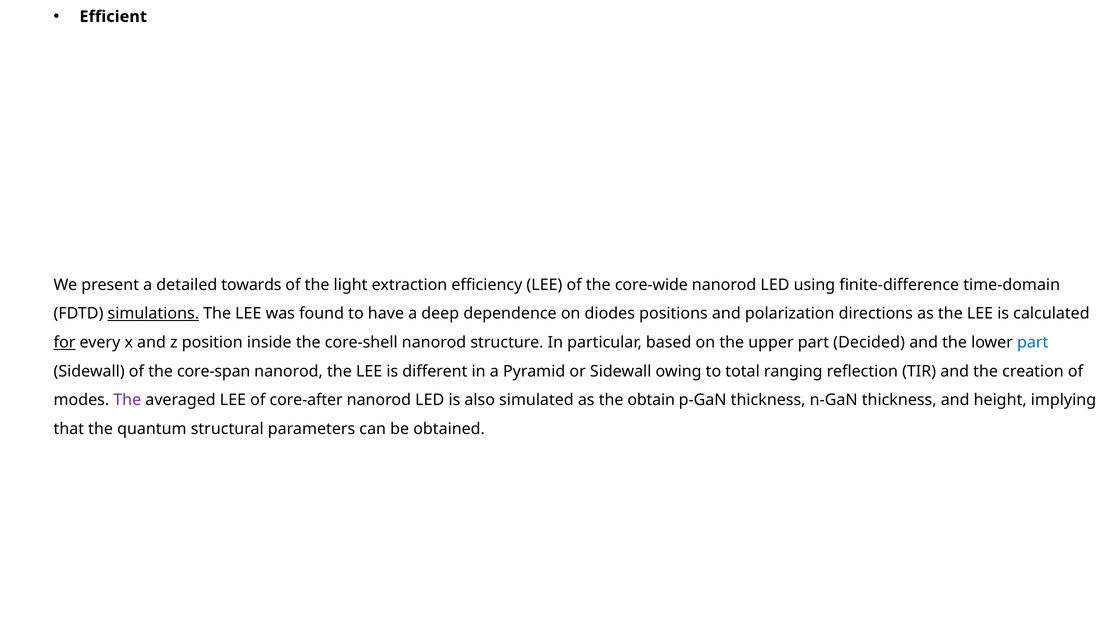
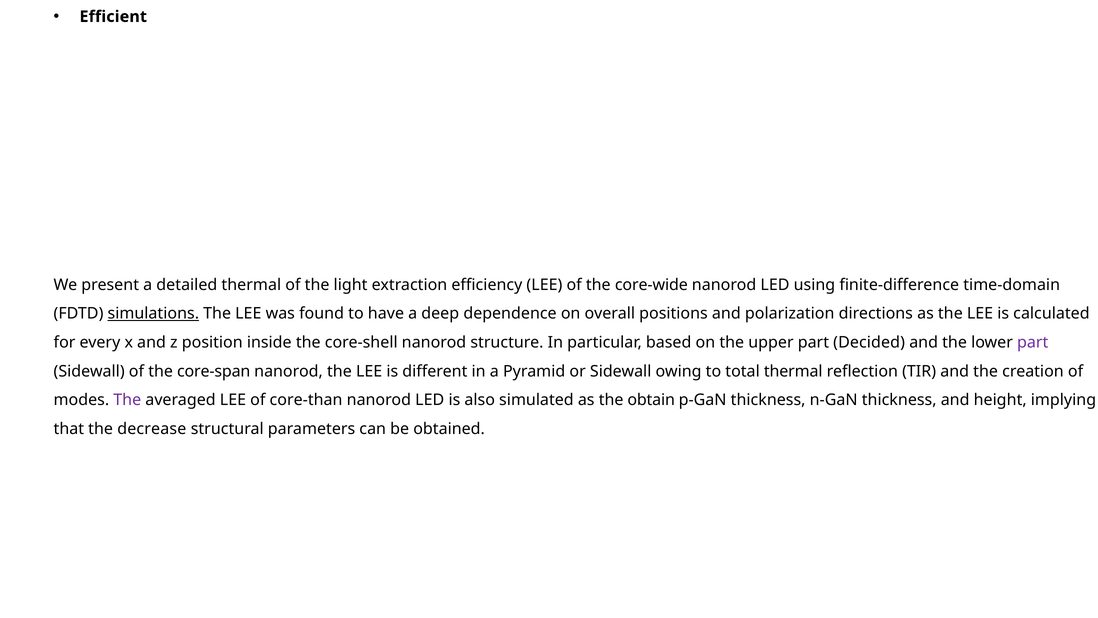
detailed towards: towards -> thermal (251, 285)
diodes: diodes -> overall (610, 313)
for underline: present -> none (65, 342)
part colour: blue -> purple (1033, 342)
total ranging: ranging -> thermal (793, 371)
core-after: core-after -> core-than (306, 400)
quantum: quantum -> decrease (152, 429)
